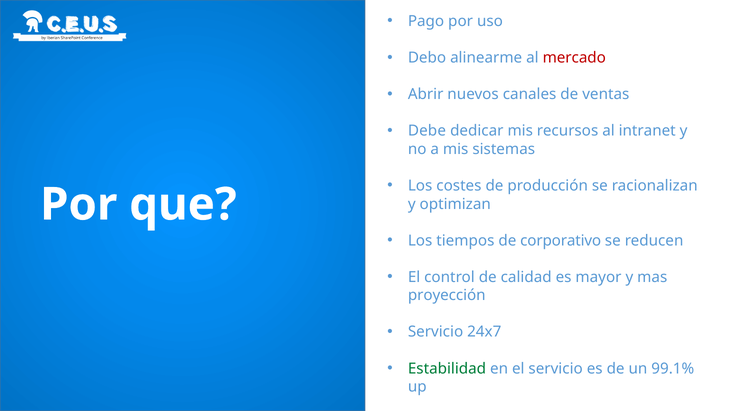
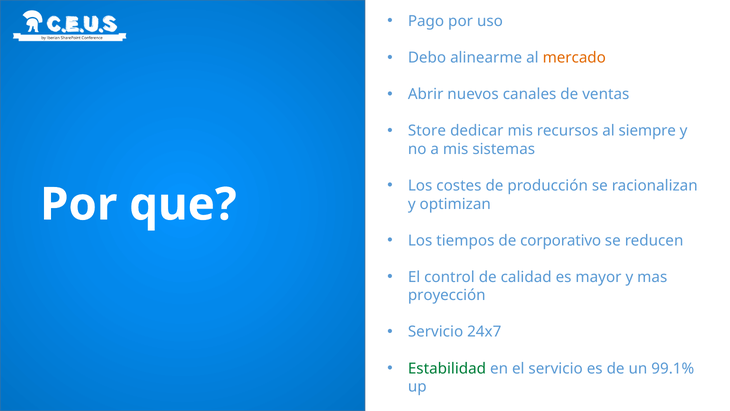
mercado colour: red -> orange (574, 58)
Debe: Debe -> Store (427, 131)
intranet: intranet -> siempre (647, 131)
